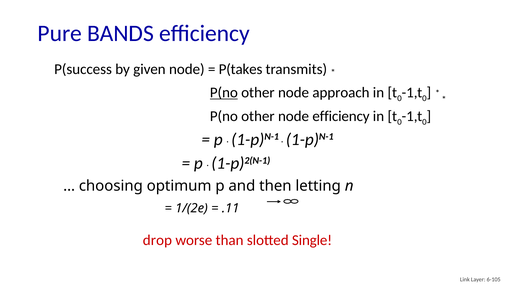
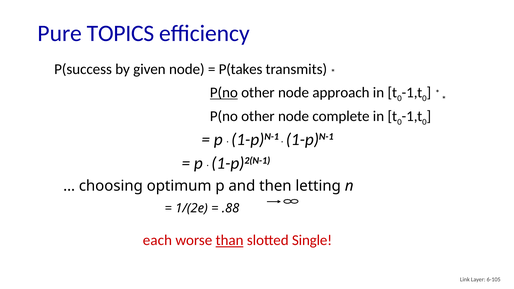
BANDS: BANDS -> TOPICS (121, 33)
node efficiency: efficiency -> complete (341, 116)
.11: .11 -> .88 (231, 208)
drop: drop -> each (157, 240)
than underline: none -> present (230, 240)
